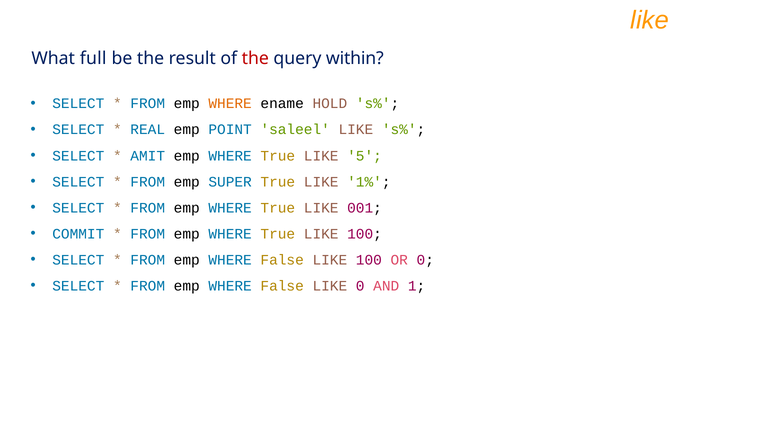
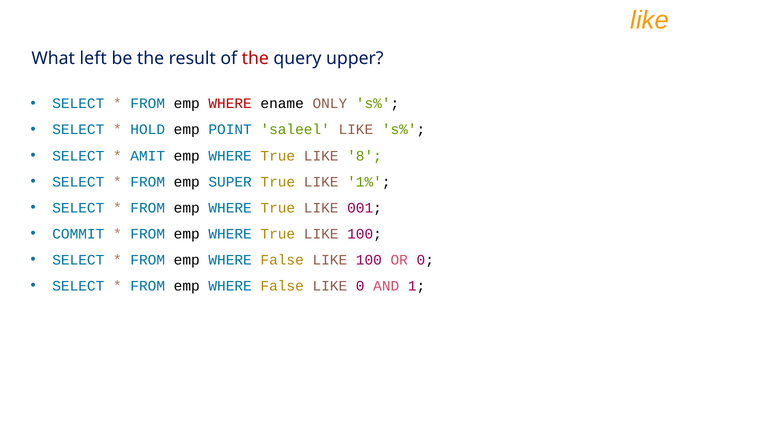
full: full -> left (93, 58)
within: within -> upper (355, 58)
WHERE colour: orange -> red (230, 104)
HOLD: HOLD -> ONLY (330, 104)
REAL: REAL -> HOLD (148, 130)
5: 5 -> 8 (365, 156)
